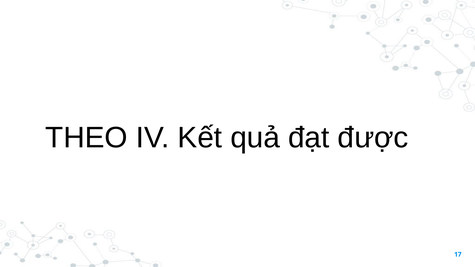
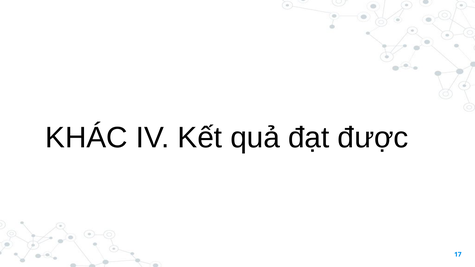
THEO: THEO -> KHÁC (86, 138)
